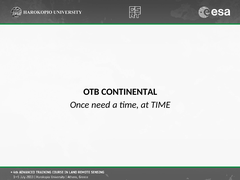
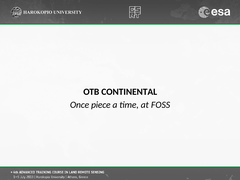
need: need -> piece (101, 105)
at TIME: TIME -> FOSS (161, 105)
